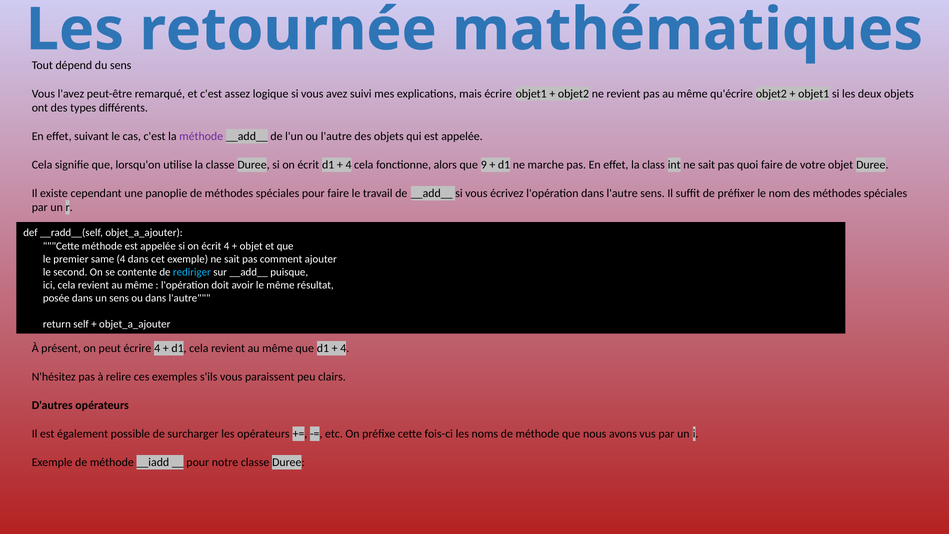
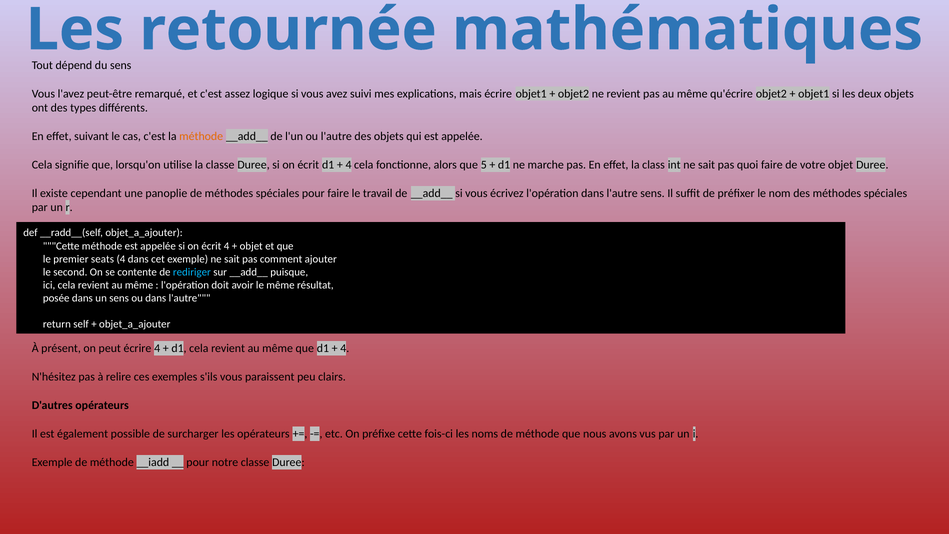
méthode colour: purple -> orange (201, 136)
9: 9 -> 5 (484, 165)
same: same -> seats (102, 259)
